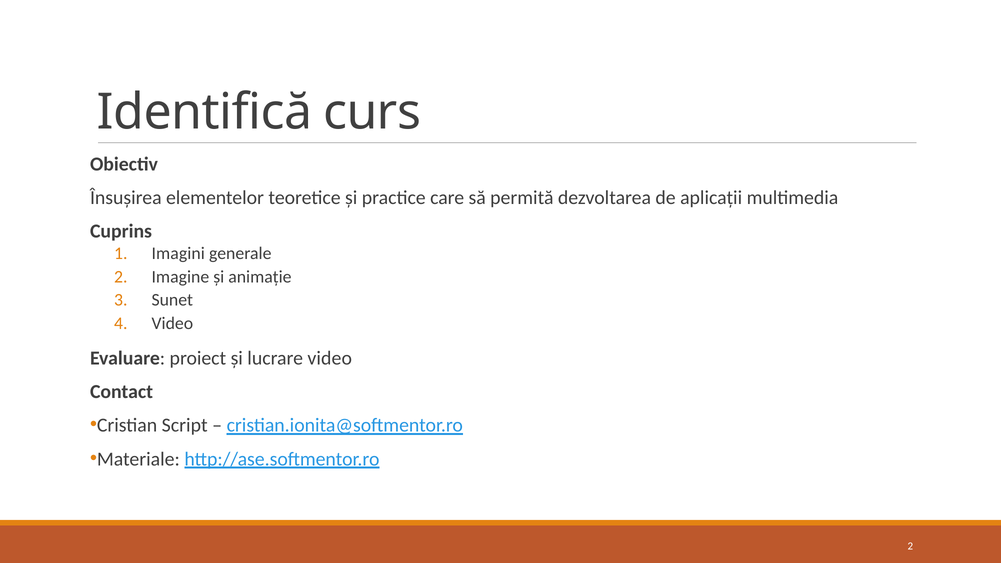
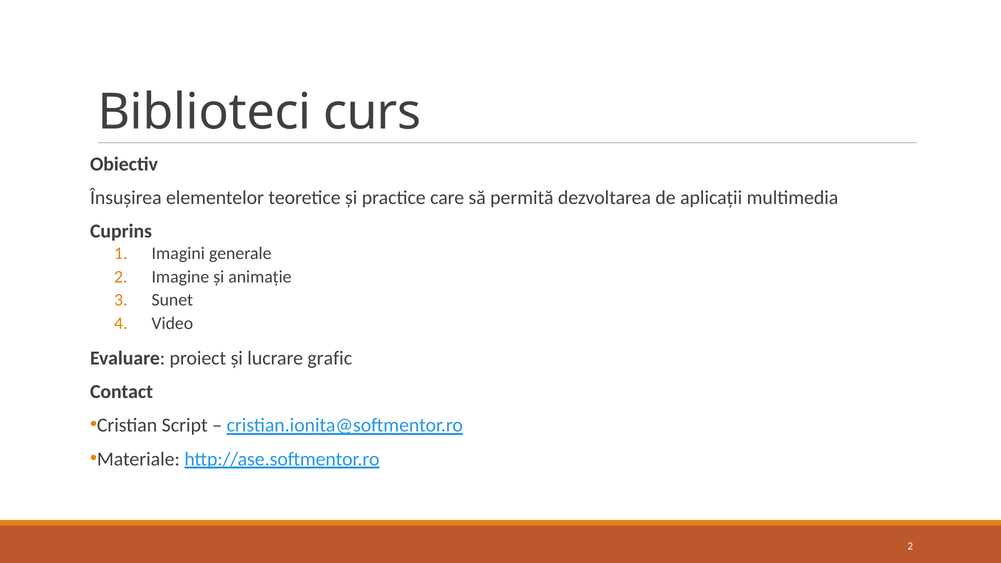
Identifică: Identifică -> Biblioteci (204, 112)
lucrare video: video -> grafic (330, 358)
